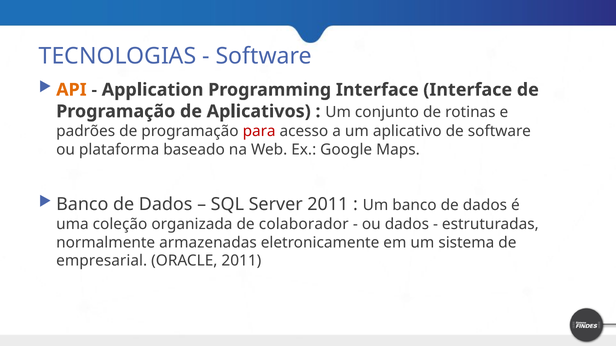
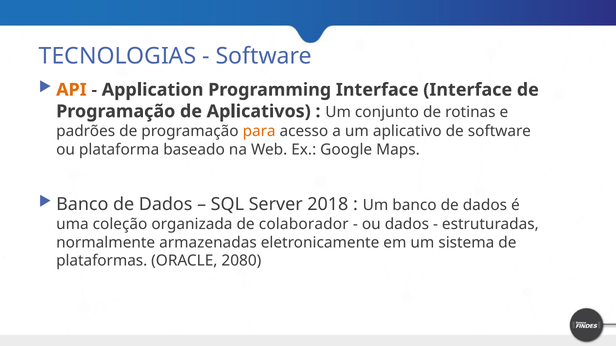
para colour: red -> orange (259, 131)
Server 2011: 2011 -> 2018 (328, 204)
empresarial: empresarial -> plataformas (102, 261)
ORACLE 2011: 2011 -> 2080 (241, 261)
